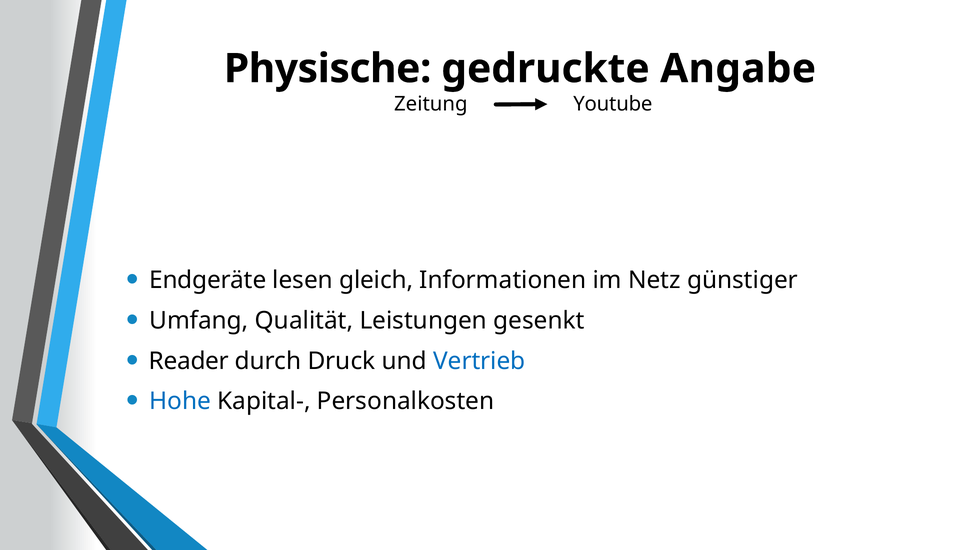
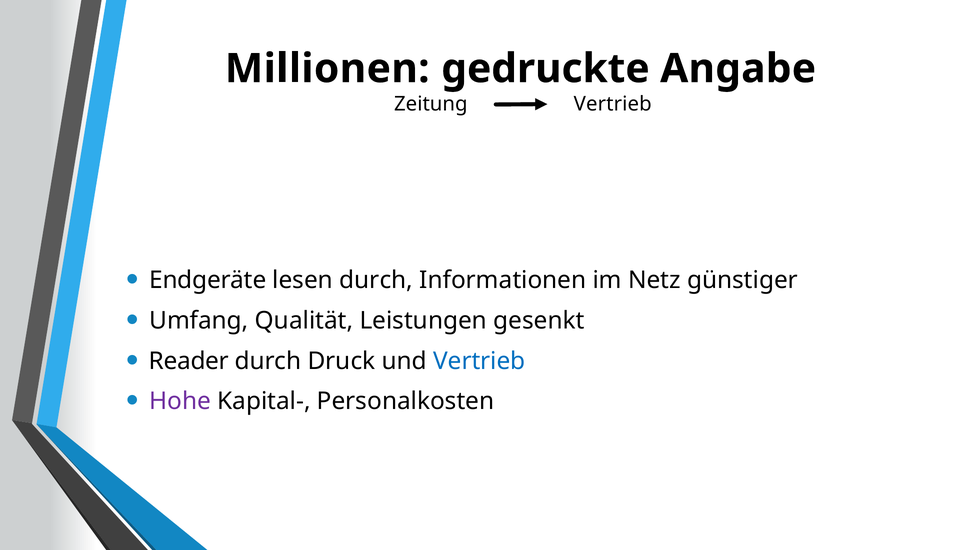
Physische: Physische -> Millionen (327, 69)
Zeitung Youtube: Youtube -> Vertrieb (613, 104)
lesen gleich: gleich -> durch (376, 280)
Hohe colour: blue -> purple (180, 401)
